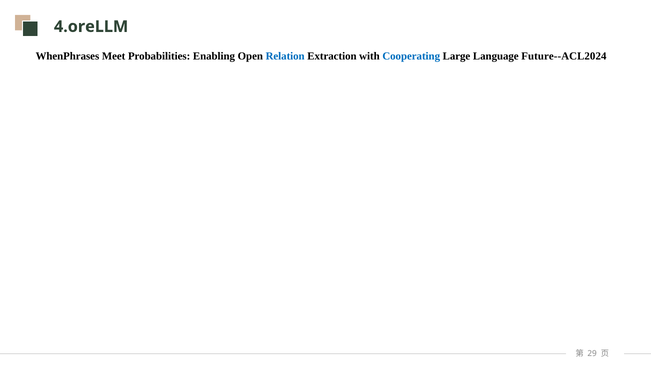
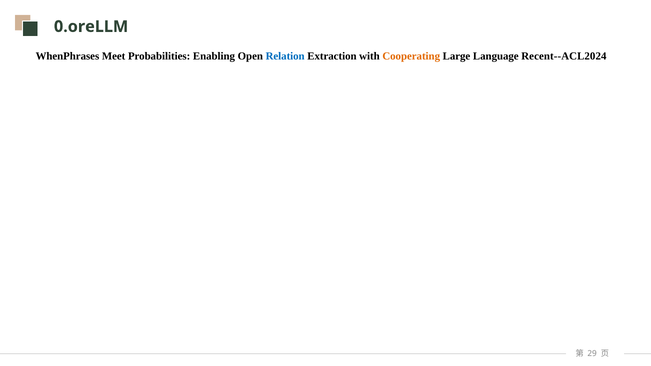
4.oreLLM: 4.oreLLM -> 0.oreLLM (91, 27)
Cooperating colour: blue -> orange (411, 56)
Future--ACL2024: Future--ACL2024 -> Recent--ACL2024 (564, 56)
